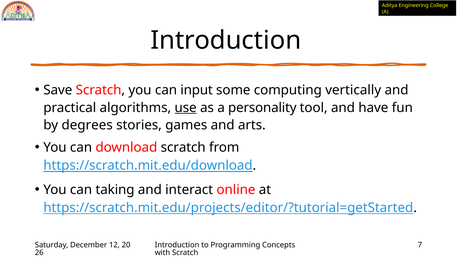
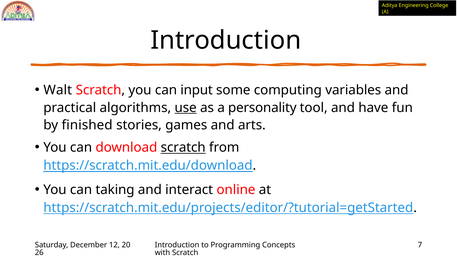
Save: Save -> Walt (58, 90)
vertically: vertically -> variables (353, 90)
degrees: degrees -> finished (87, 125)
scratch underline: none -> present (183, 148)
